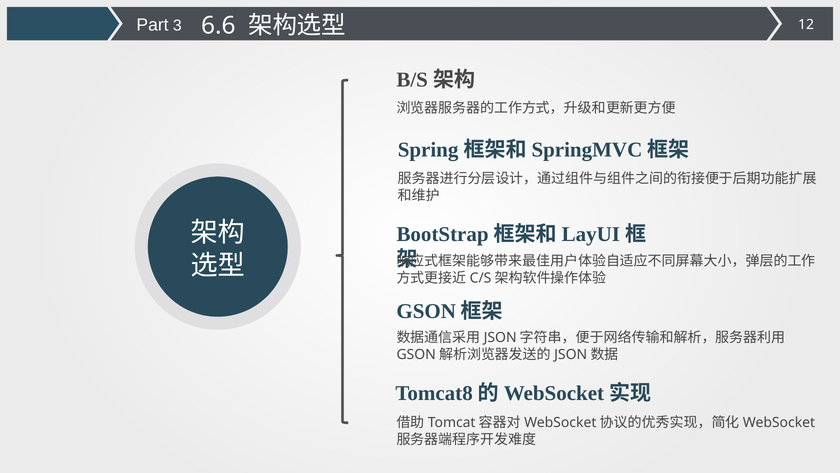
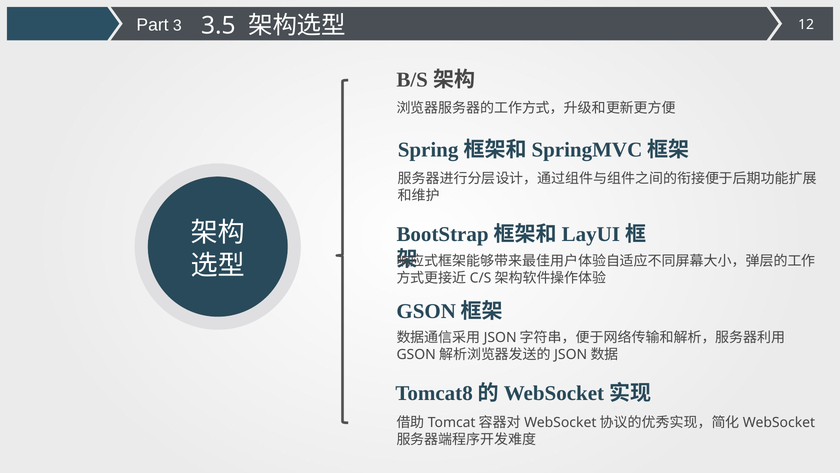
6.6: 6.6 -> 3.5 (219, 26)
